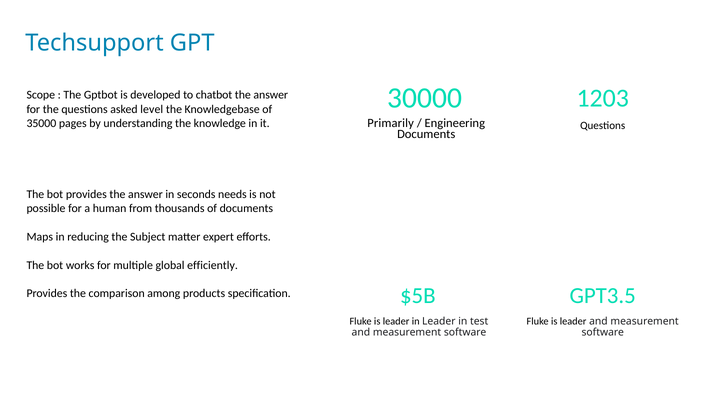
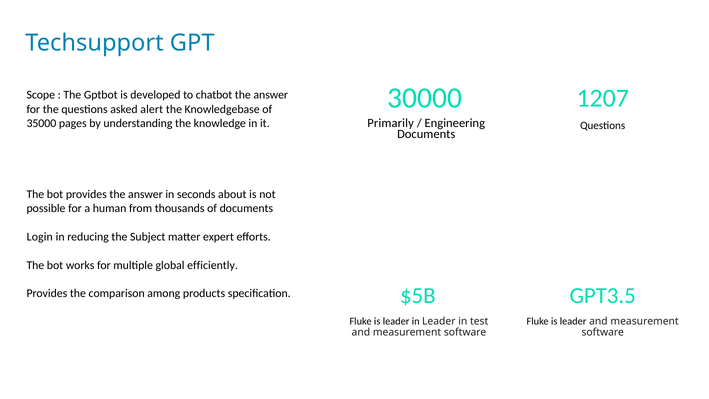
1203: 1203 -> 1207 (603, 98)
level: level -> alert (152, 109)
needs: needs -> about (232, 194)
Maps: Maps -> Login (40, 237)
